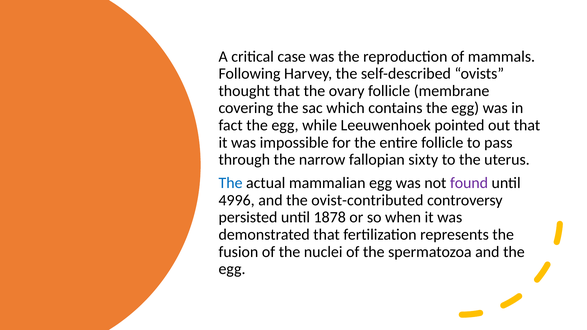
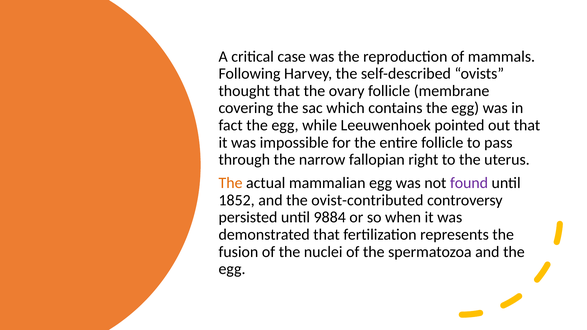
sixty: sixty -> right (423, 160)
The colour: blue -> orange (231, 183)
4996: 4996 -> 1852 (237, 200)
1878: 1878 -> 9884 (330, 218)
